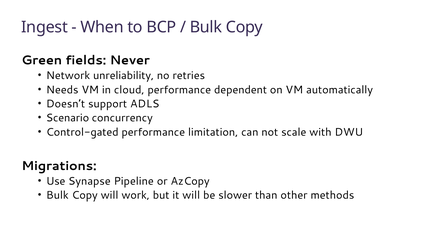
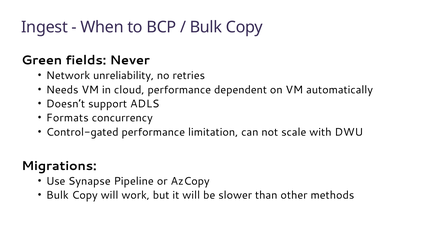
Scenario: Scenario -> Formats (67, 118)
